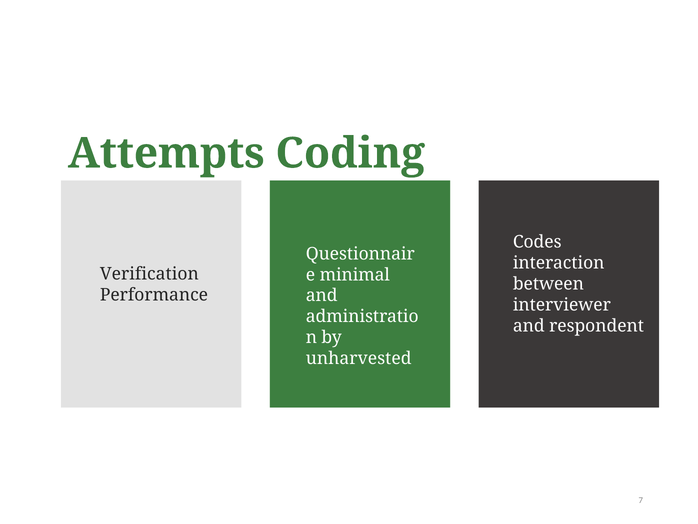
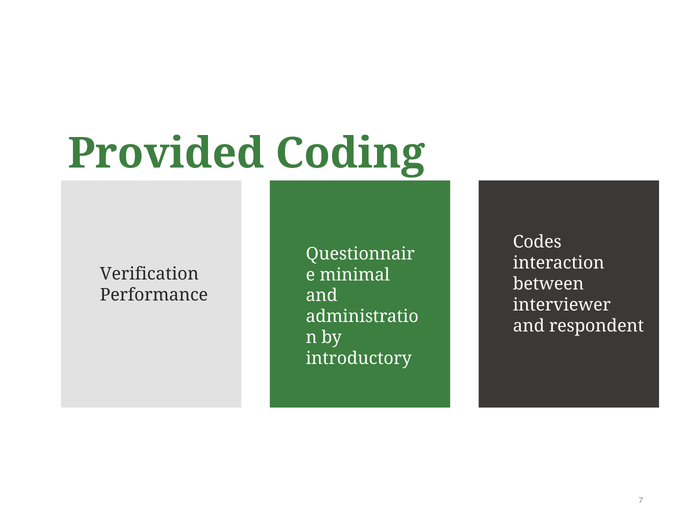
Attempts: Attempts -> Provided (166, 153)
unharvested: unharvested -> introductory (359, 358)
